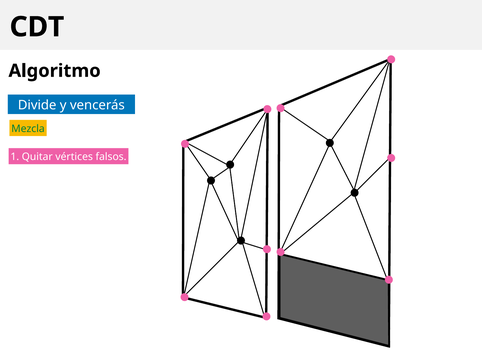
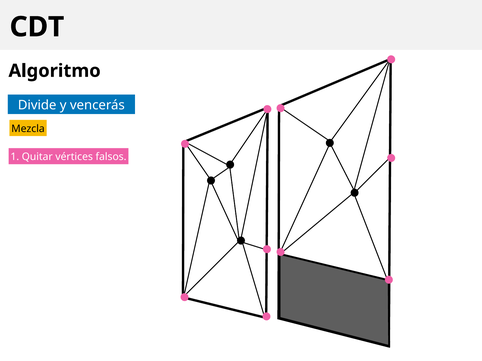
Mezcla colour: green -> black (28, 129)
